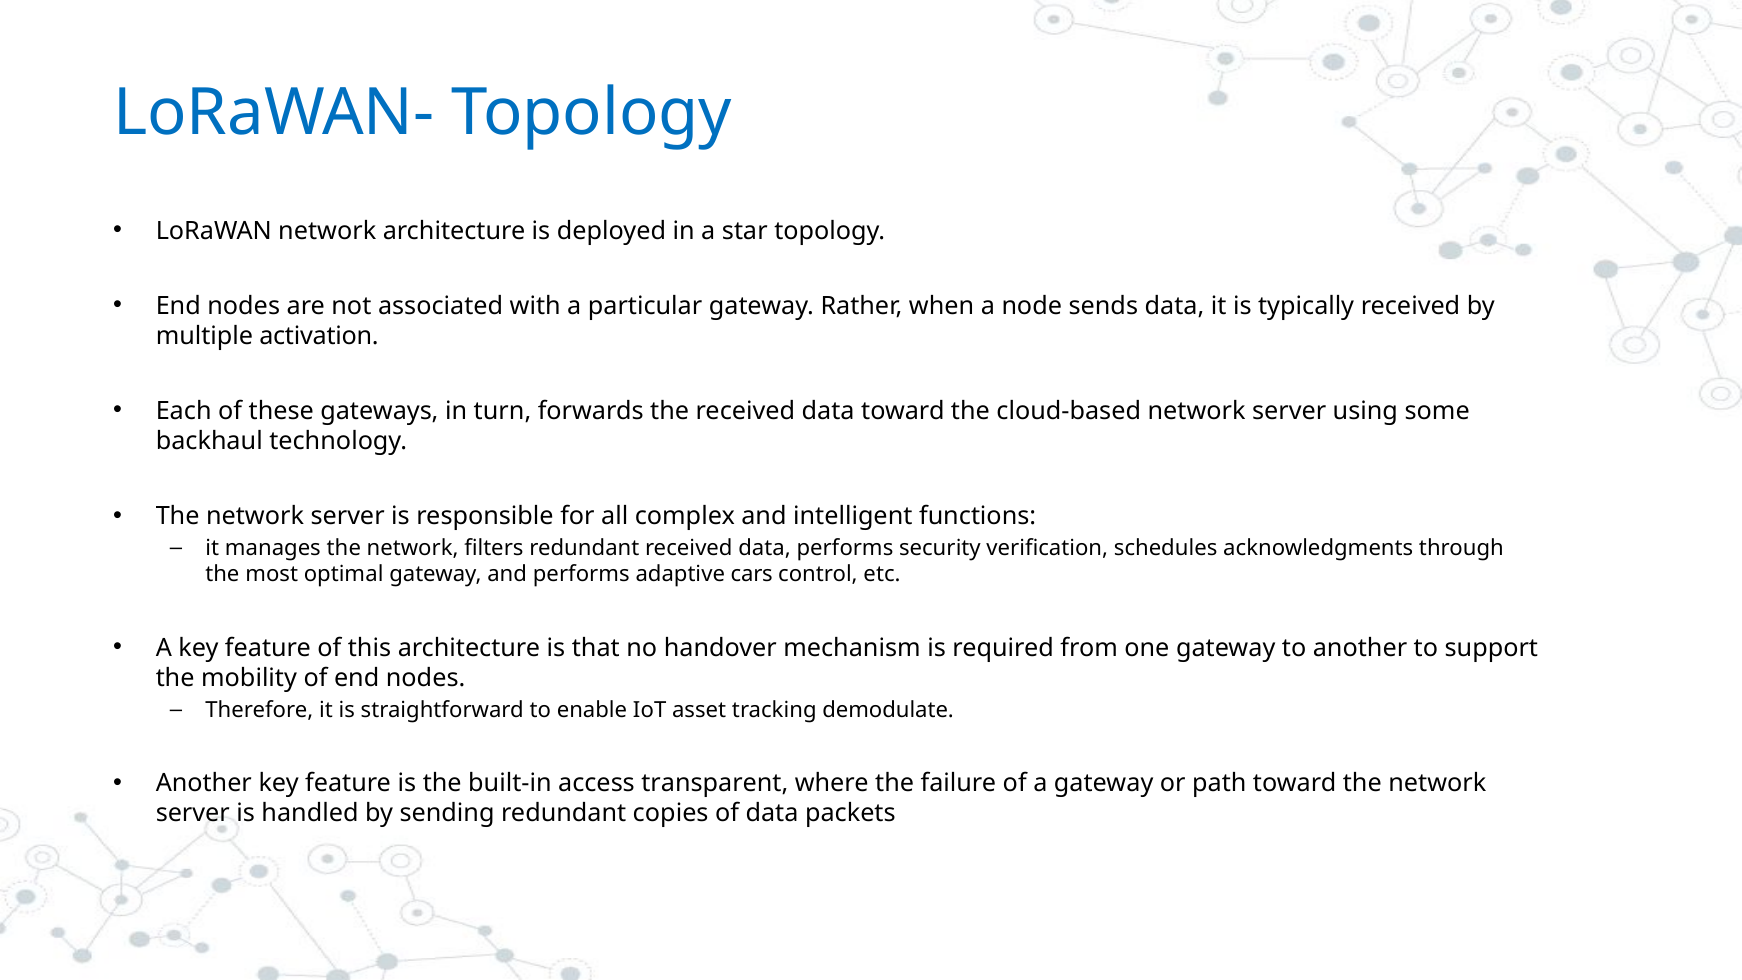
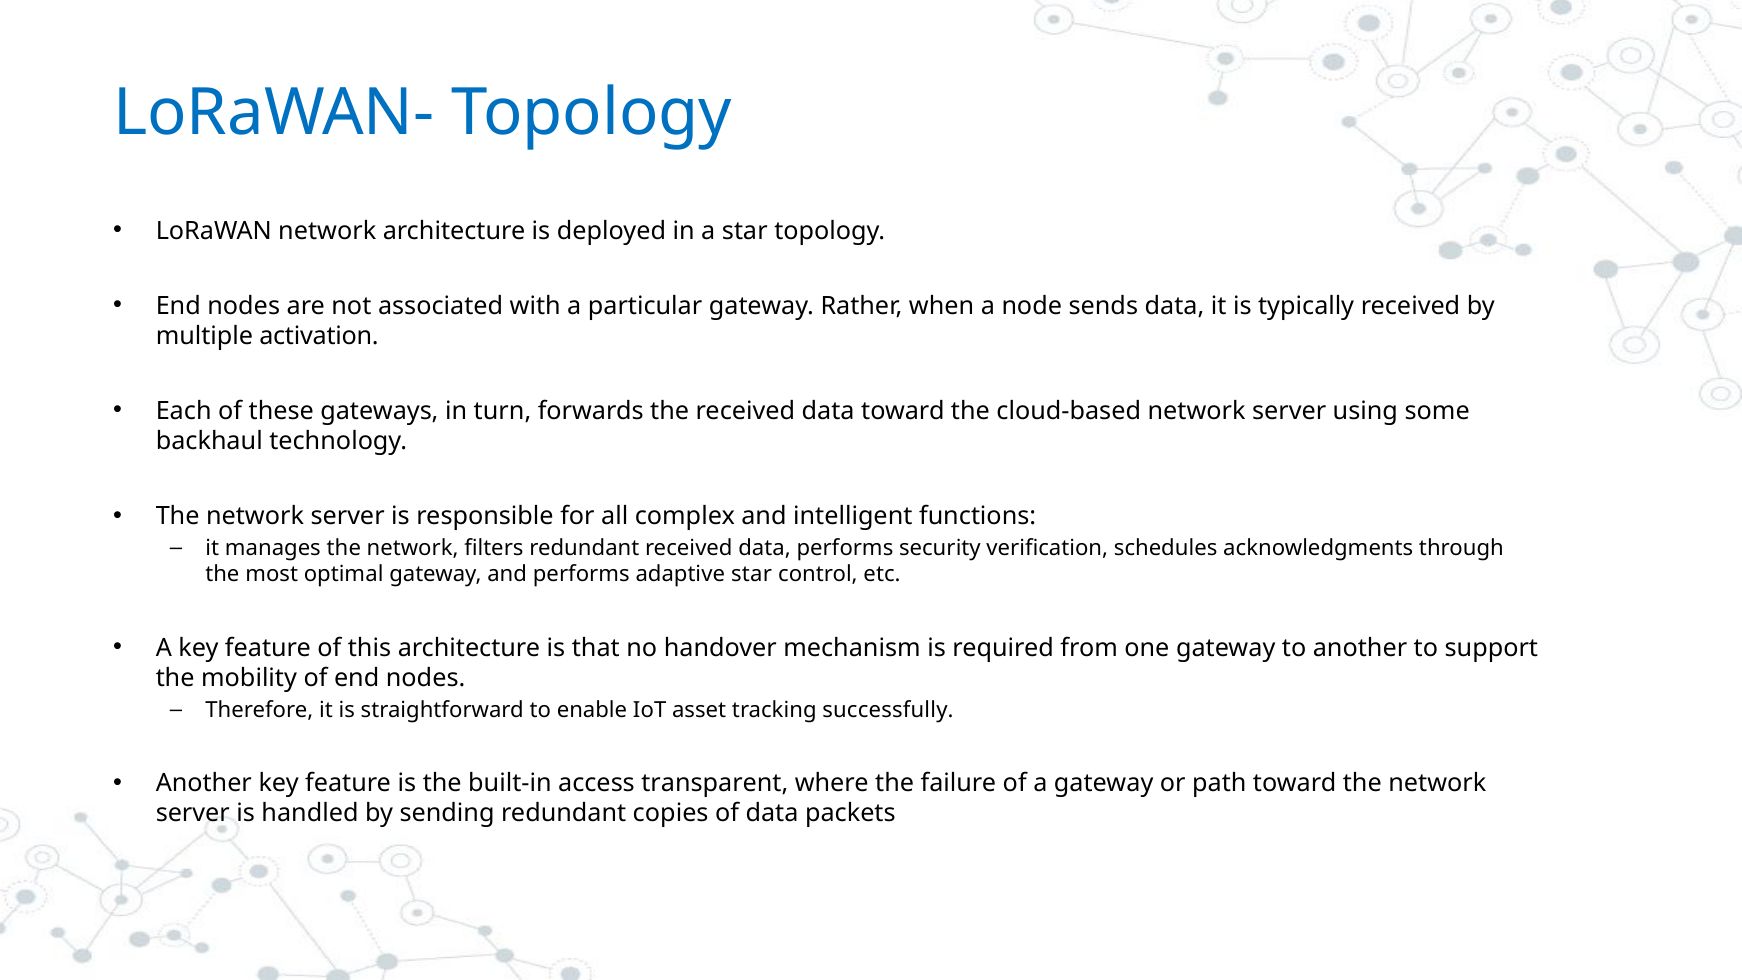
adaptive cars: cars -> star (752, 574)
demodulate: demodulate -> successfully (888, 710)
